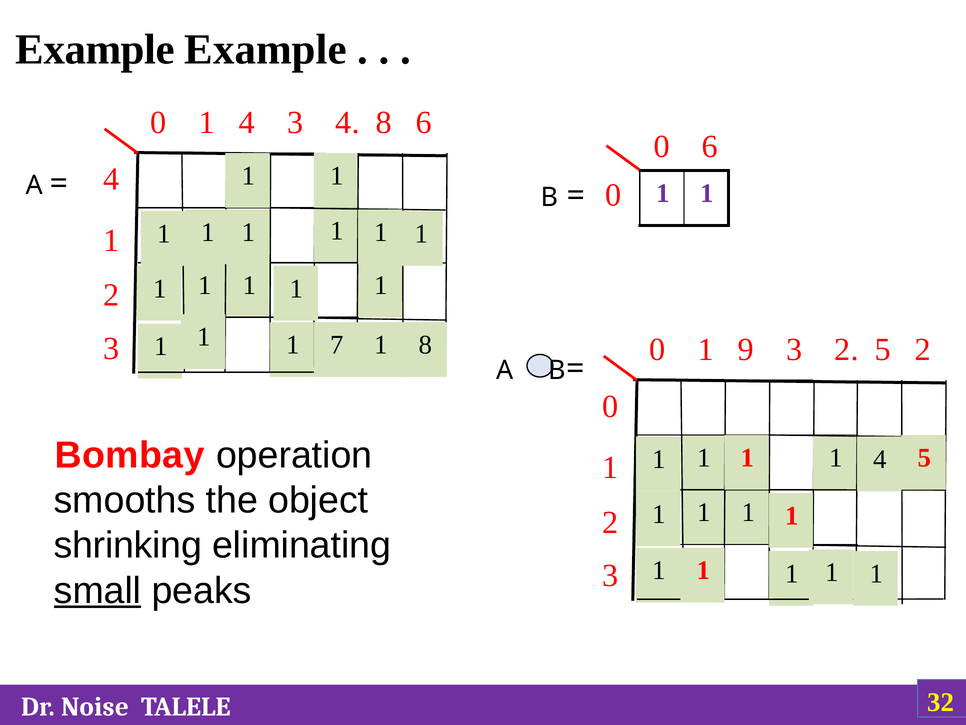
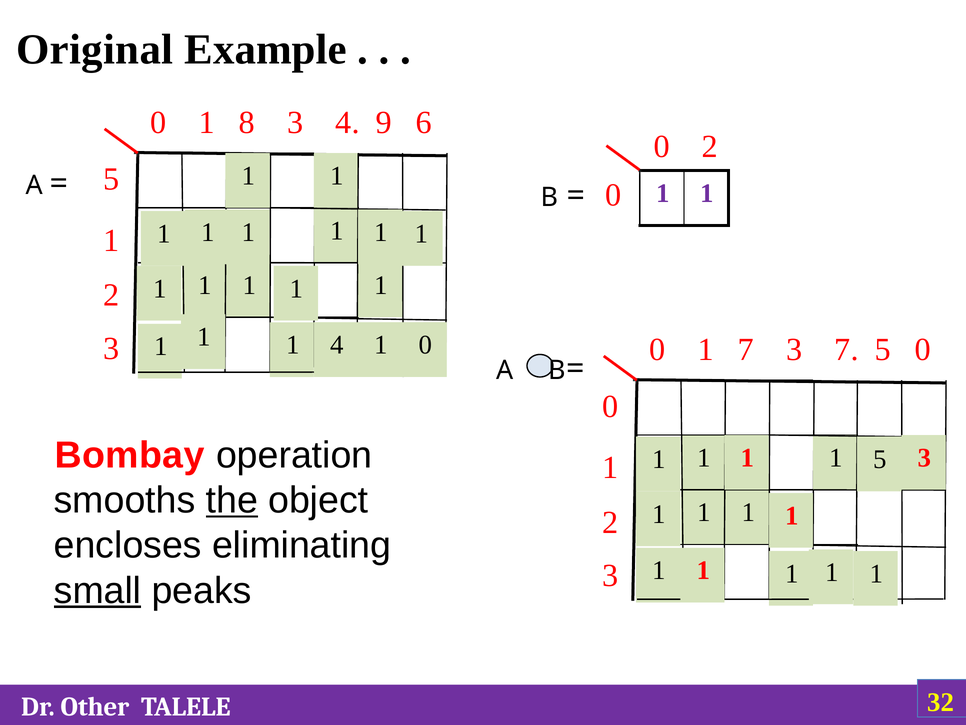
Example: Example -> Original (95, 50)
0 1 4: 4 -> 8 (247, 122)
4 8: 8 -> 9 (384, 122)
0 6: 6 -> 2 (710, 147)
4: 4 -> 5 (111, 179)
1 7: 7 -> 4 (337, 345)
8: 8 -> 0 (425, 345)
1 9: 9 -> 7 (746, 349)
3 2: 2 -> 7 (847, 349)
5 2: 2 -> 0 (923, 349)
1 5: 5 -> 3 (925, 458)
4: 4 -> 5 (880, 459)
the underline: none -> present (232, 500)
shrinking: shrinking -> encloses (128, 545)
Noise: Noise -> Other (95, 706)
